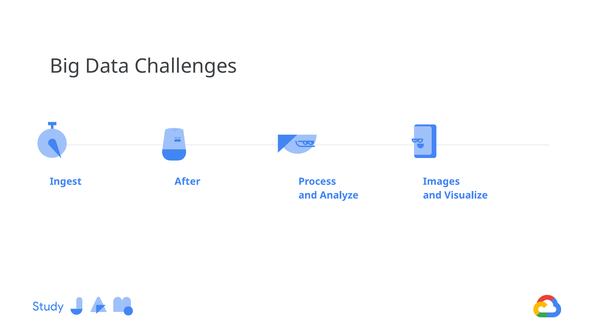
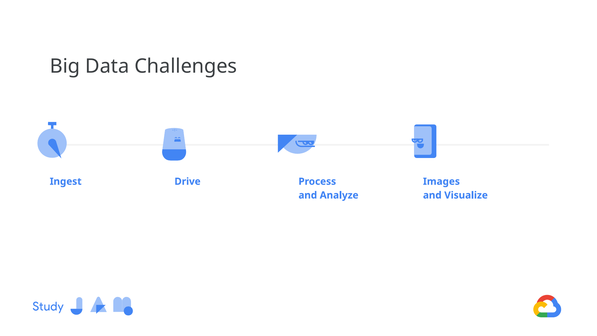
After: After -> Drive (188, 181)
